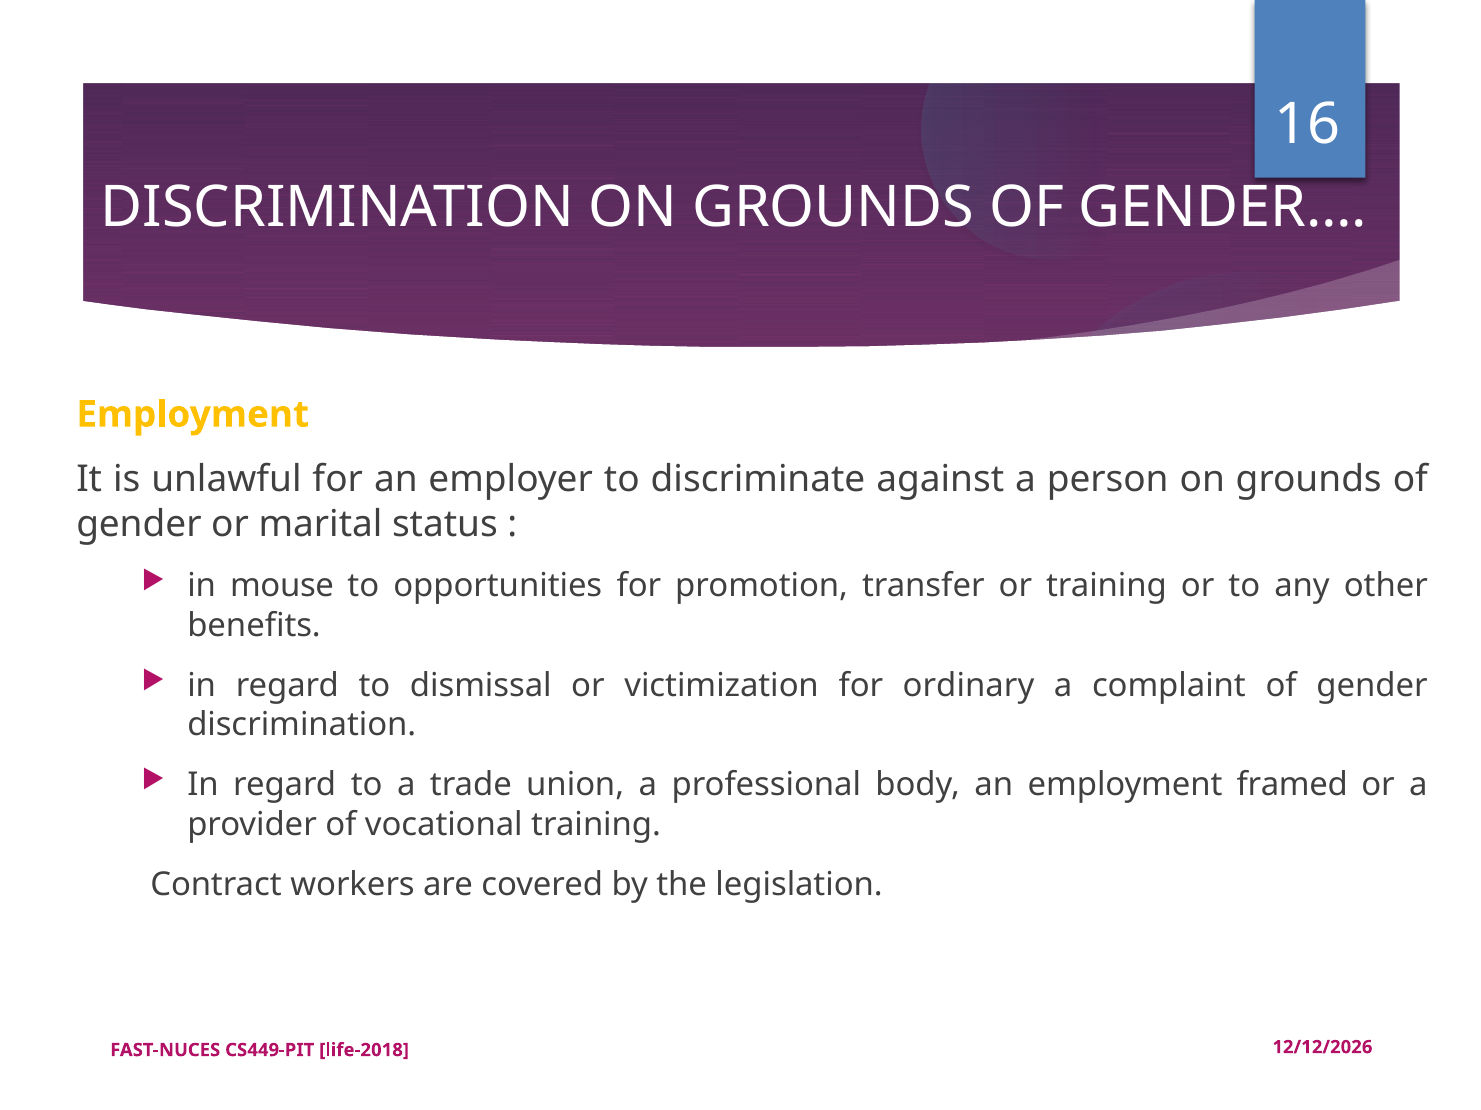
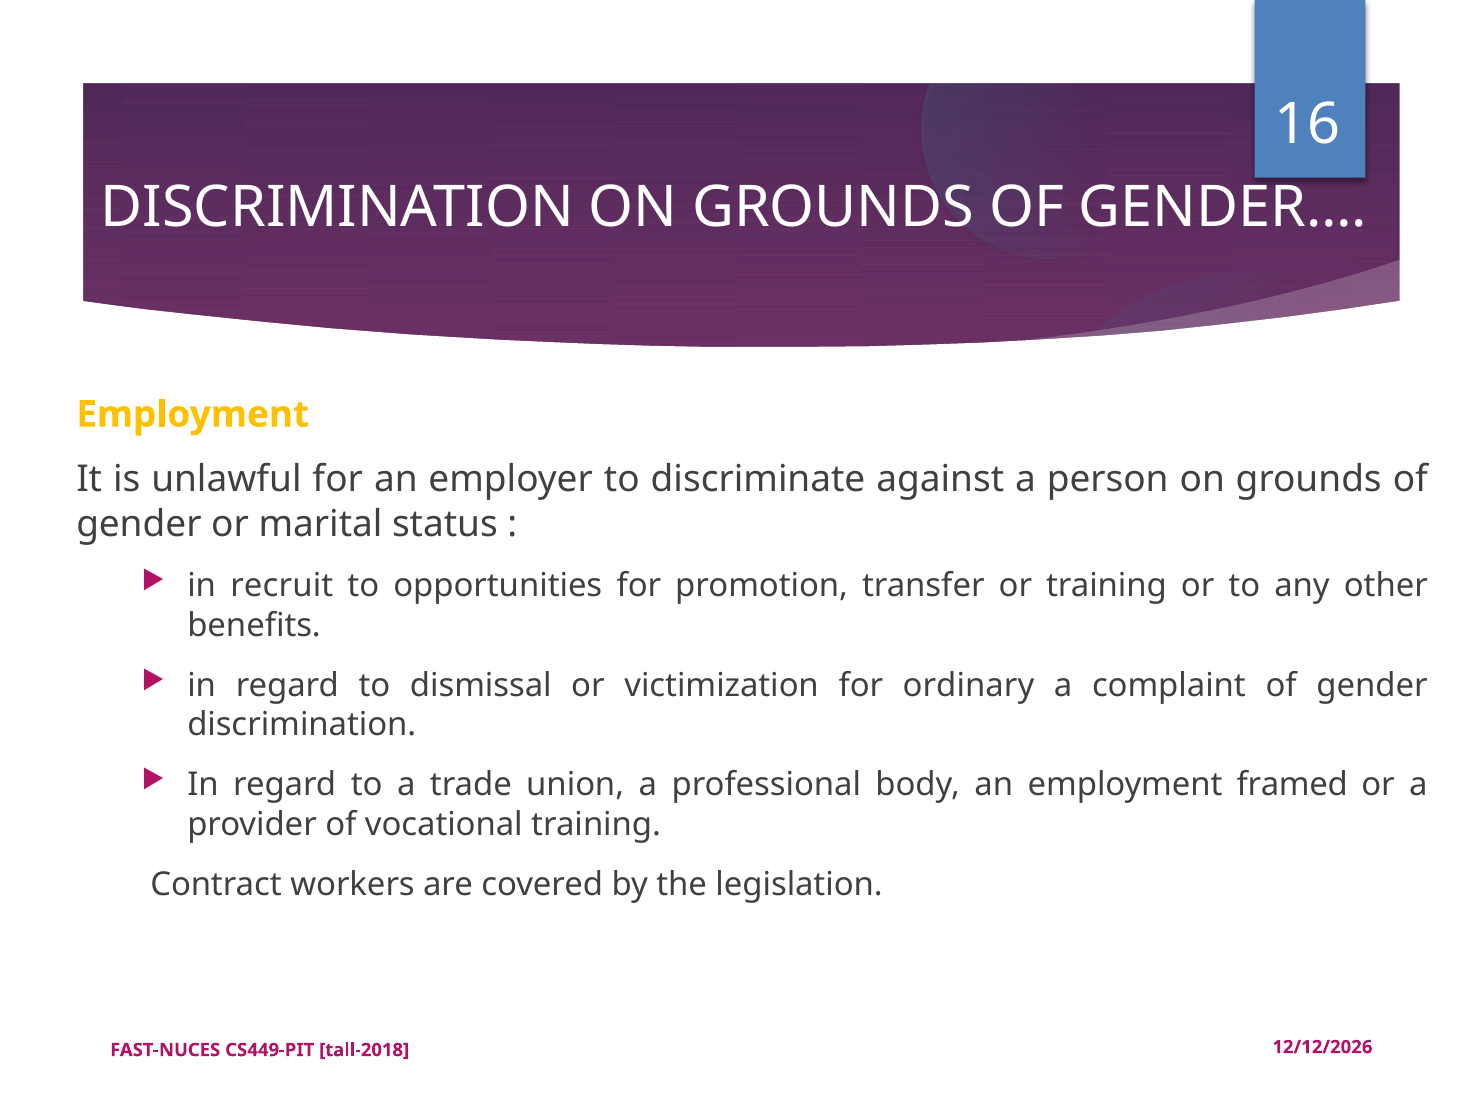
mouse: mouse -> recruit (282, 586)
life-2018: life-2018 -> tall-2018 (364, 1051)
